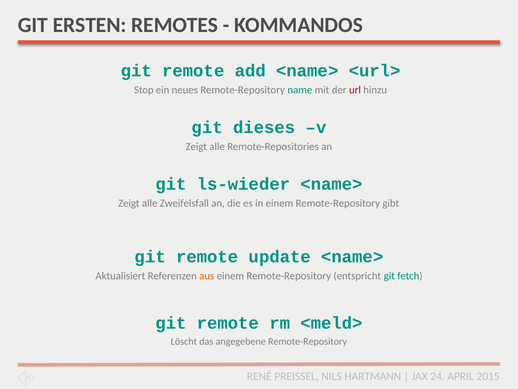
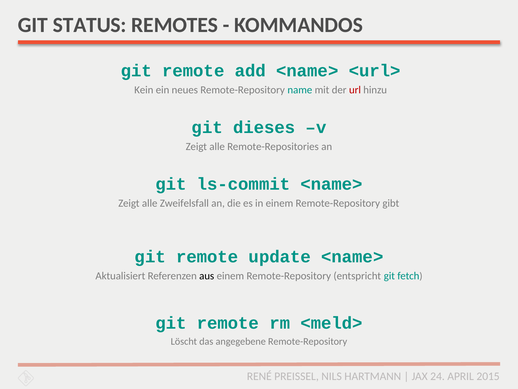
ERSTEN: ERSTEN -> STATUS (90, 25)
Stop: Stop -> Kein (144, 90)
ls-wieder: ls-wieder -> ls-commit (243, 184)
aus colour: orange -> black (207, 275)
